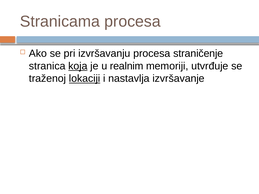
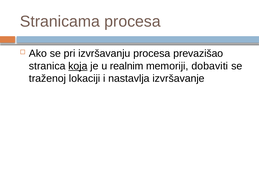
straničenje: straničenje -> prevazišao (198, 54)
utvrđuje: utvrđuje -> dobaviti (210, 66)
lokaciji underline: present -> none (85, 79)
